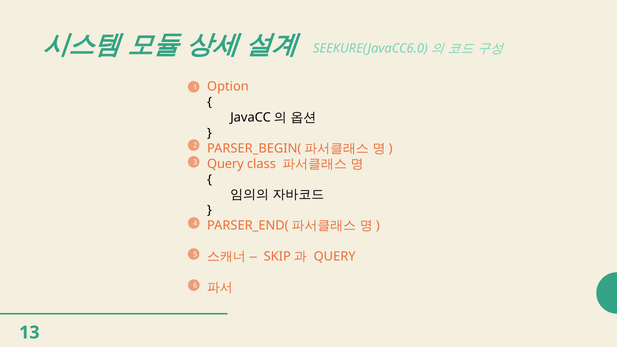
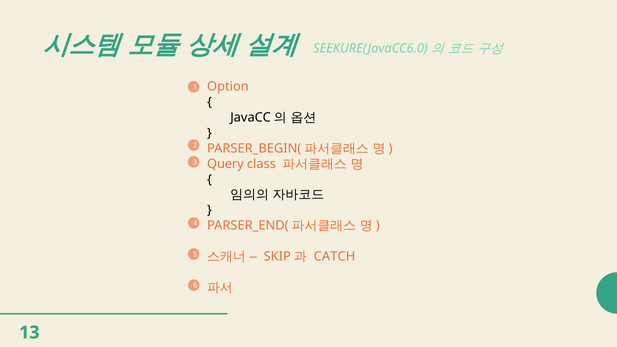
QUERY: QUERY -> CATCH (335, 256)
